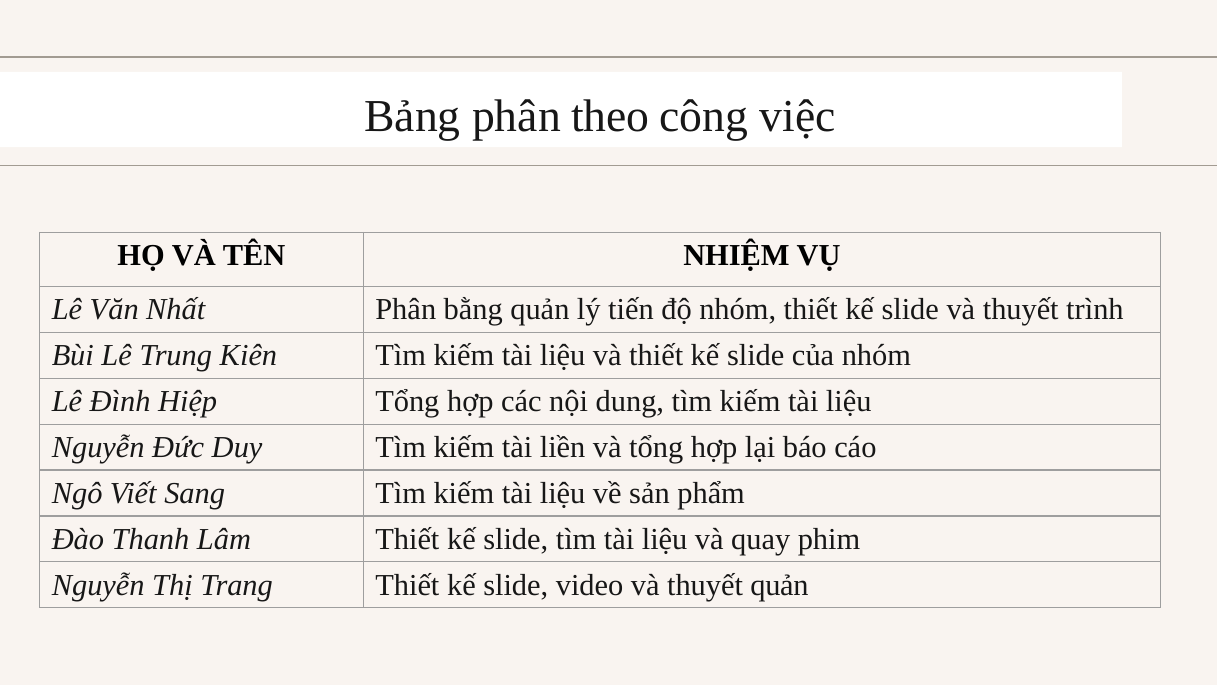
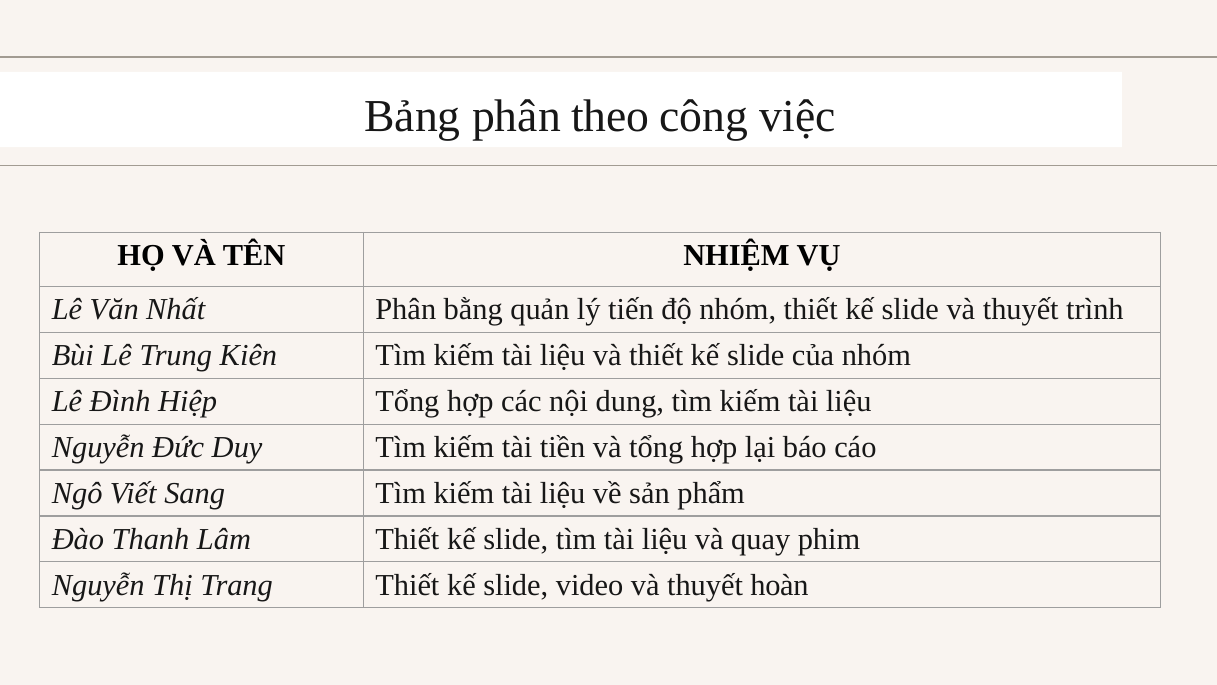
liền: liền -> tiền (563, 447)
thuyết quản: quản -> hoàn (779, 585)
